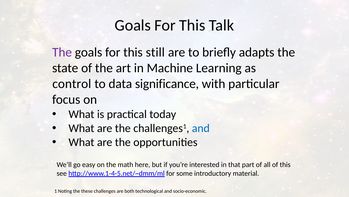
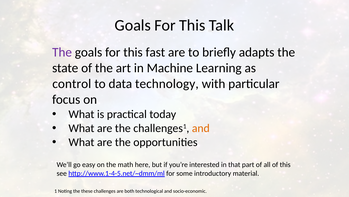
still: still -> fast (155, 52)
significance: significance -> technology (167, 83)
and colour: blue -> orange (201, 128)
